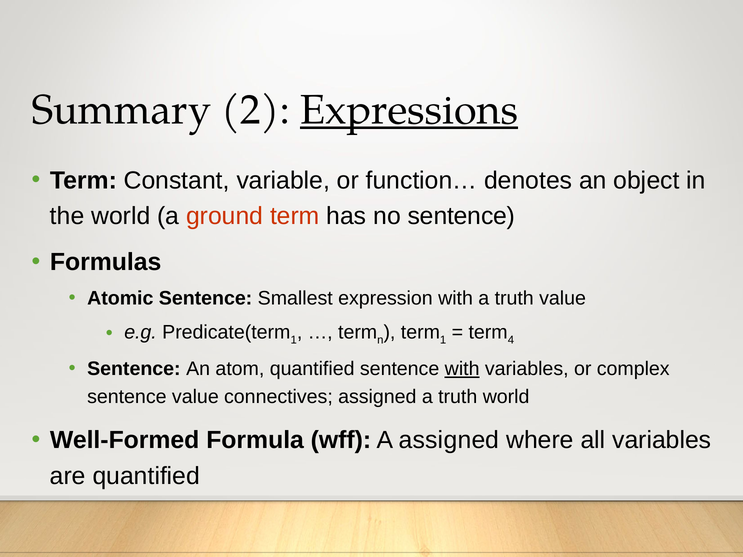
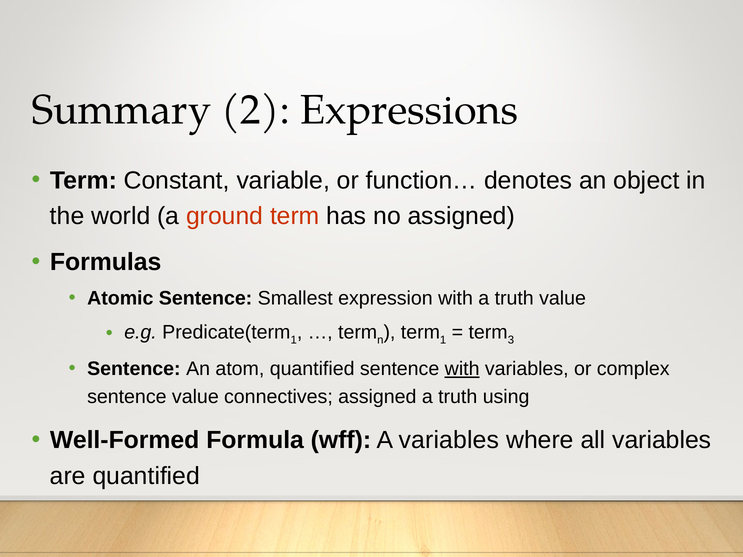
Expressions underline: present -> none (409, 110)
no sentence: sentence -> assigned (461, 216)
4: 4 -> 3 (511, 340)
truth world: world -> using (506, 397)
A assigned: assigned -> variables (449, 440)
